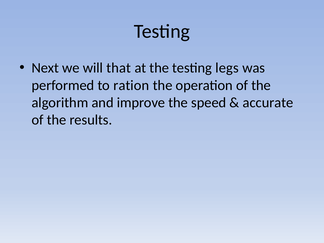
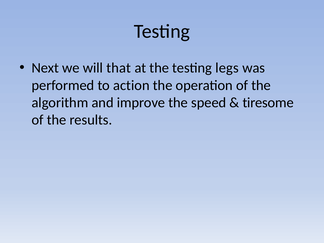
ration: ration -> action (131, 85)
accurate: accurate -> tiresome (268, 103)
